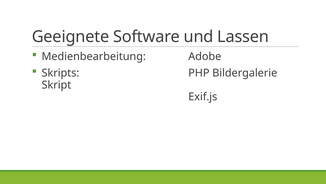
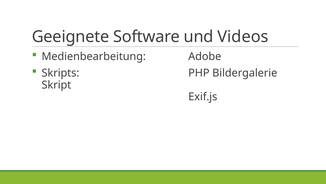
Lassen: Lassen -> Videos (243, 37)
